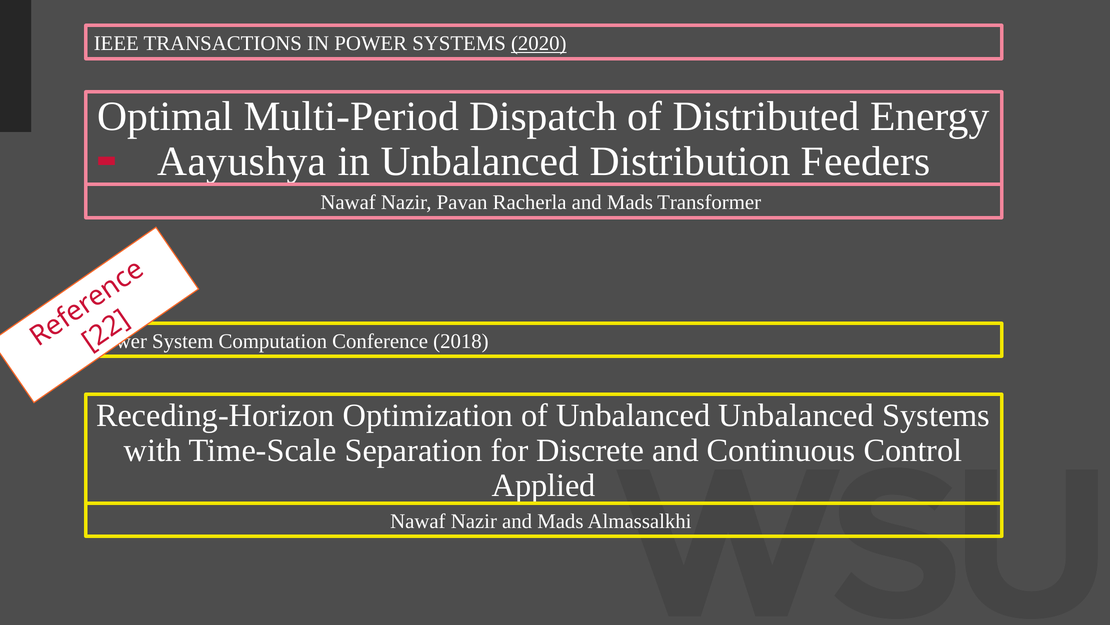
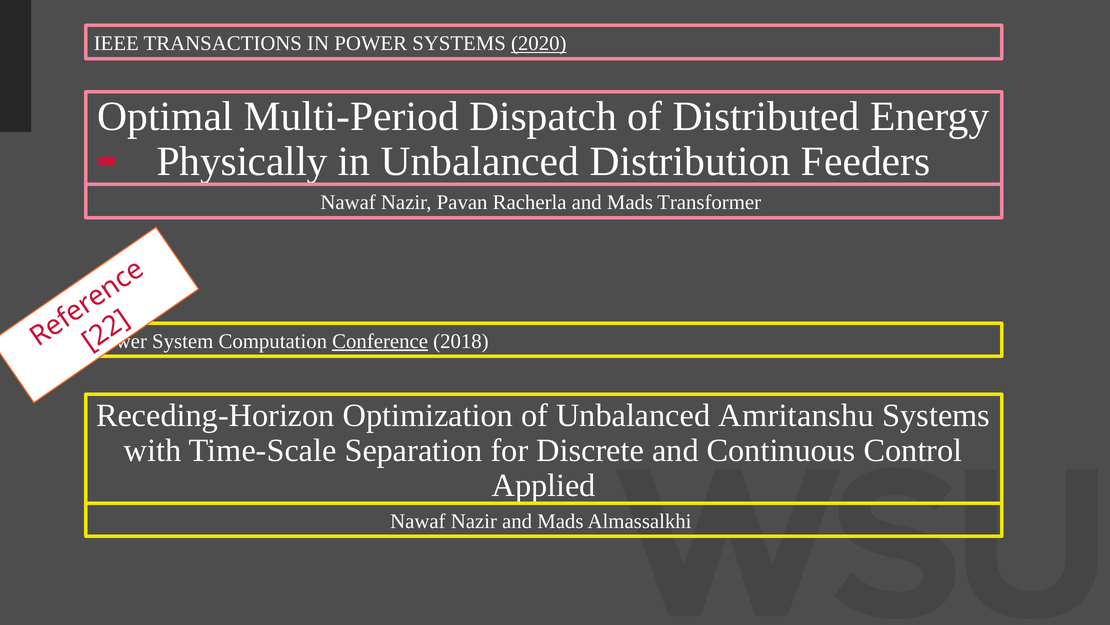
Aayushya: Aayushya -> Physically (242, 161)
Conference underline: none -> present (380, 341)
Unbalanced Unbalanced: Unbalanced -> Amritanshu (796, 415)
